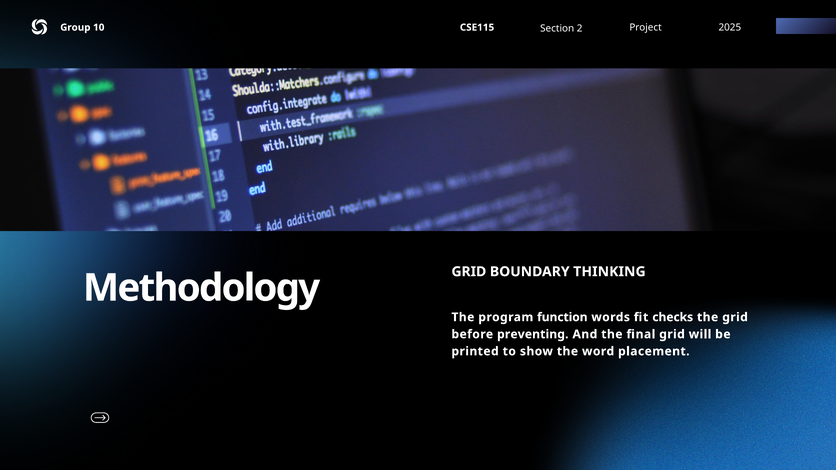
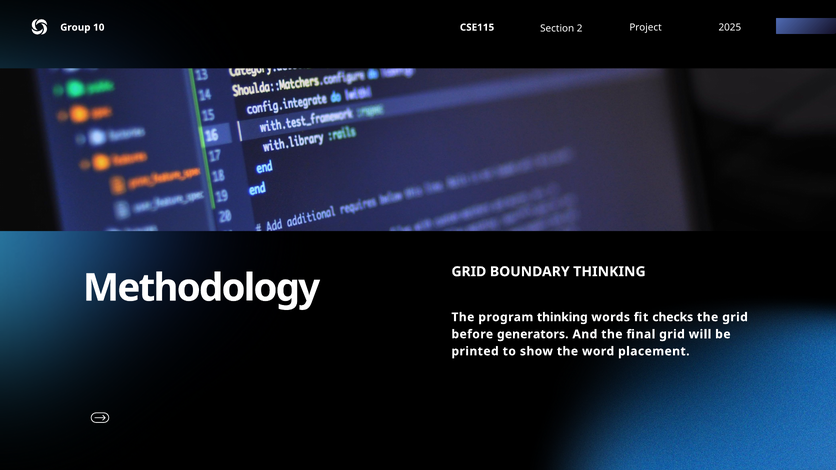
program function: function -> thinking (562, 317)
preventing: preventing -> generators (533, 334)
